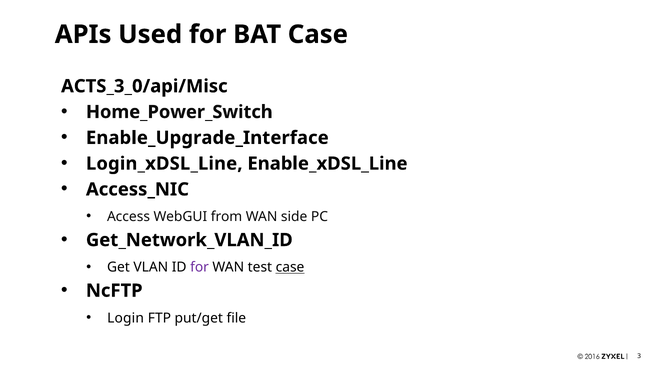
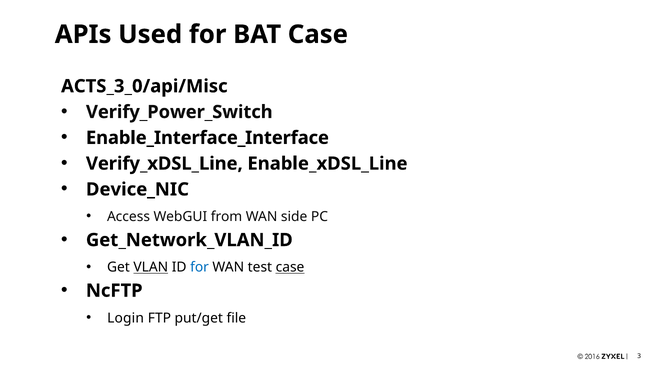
Home_Power_Switch: Home_Power_Switch -> Verify_Power_Switch (179, 112)
Enable_Upgrade_Interface: Enable_Upgrade_Interface -> Enable_Interface_Interface (207, 138)
Login_xDSL_Line: Login_xDSL_Line -> Verify_xDSL_Line (164, 164)
Access_NIC: Access_NIC -> Device_NIC (137, 189)
VLAN underline: none -> present (151, 267)
for colour: purple -> blue (200, 267)
